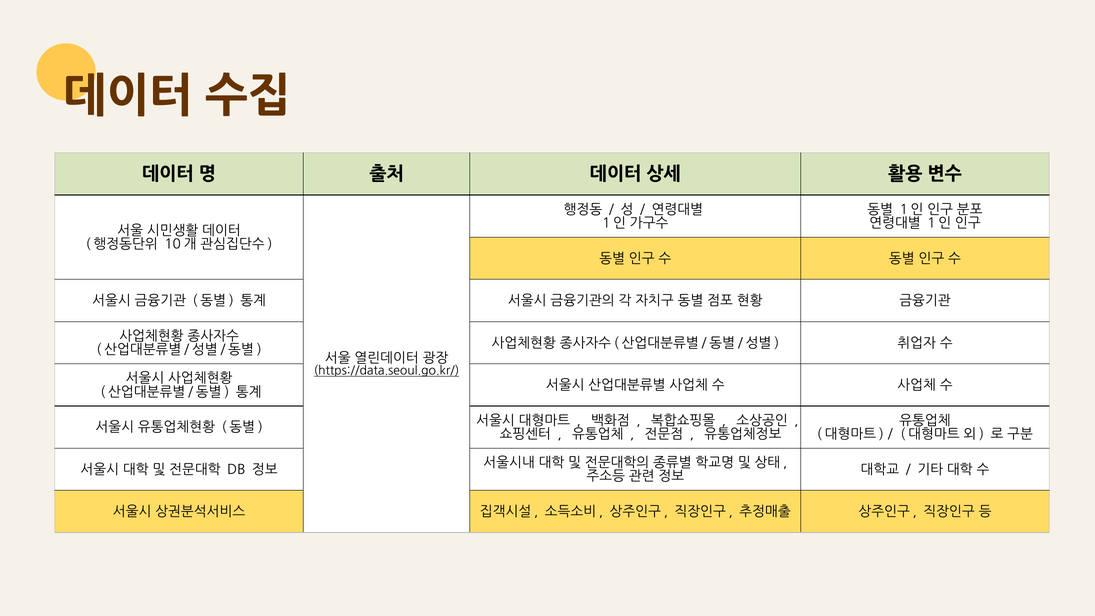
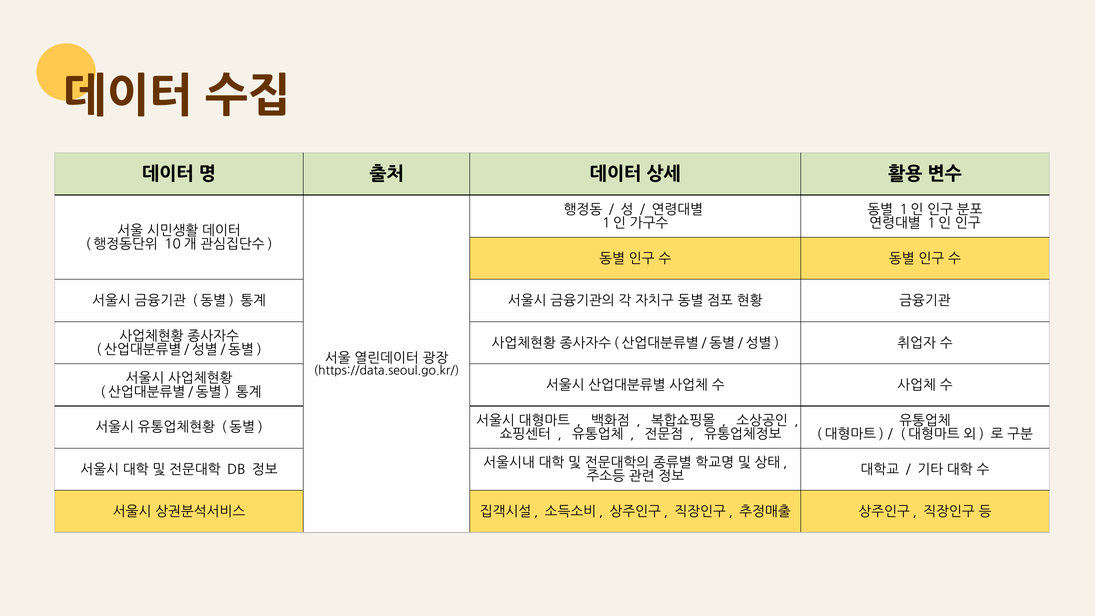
https://data.seoul.go.kr/ underline: present -> none (387, 371)
